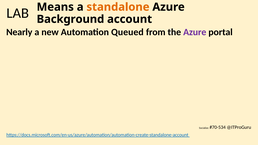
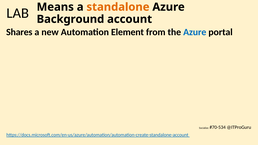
Nearly: Nearly -> Shares (19, 32)
Queued: Queued -> Element (127, 32)
Azure colour: purple -> blue (195, 32)
